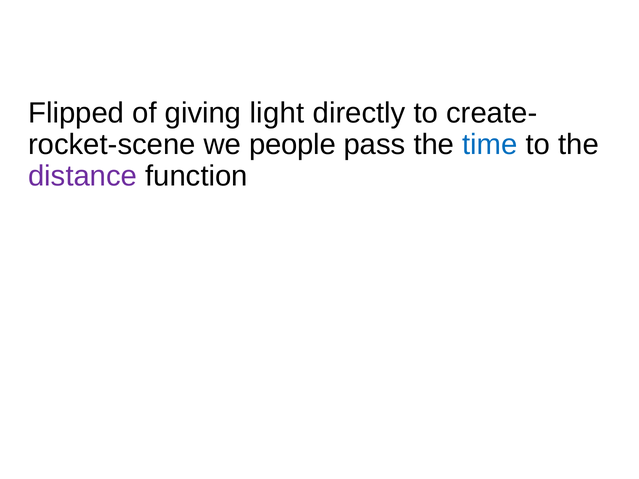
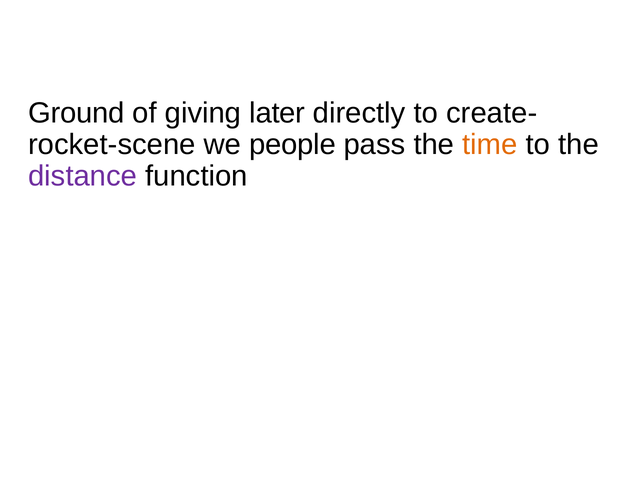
Flipped: Flipped -> Ground (76, 113)
light: light -> later (277, 113)
time colour: blue -> orange (490, 145)
